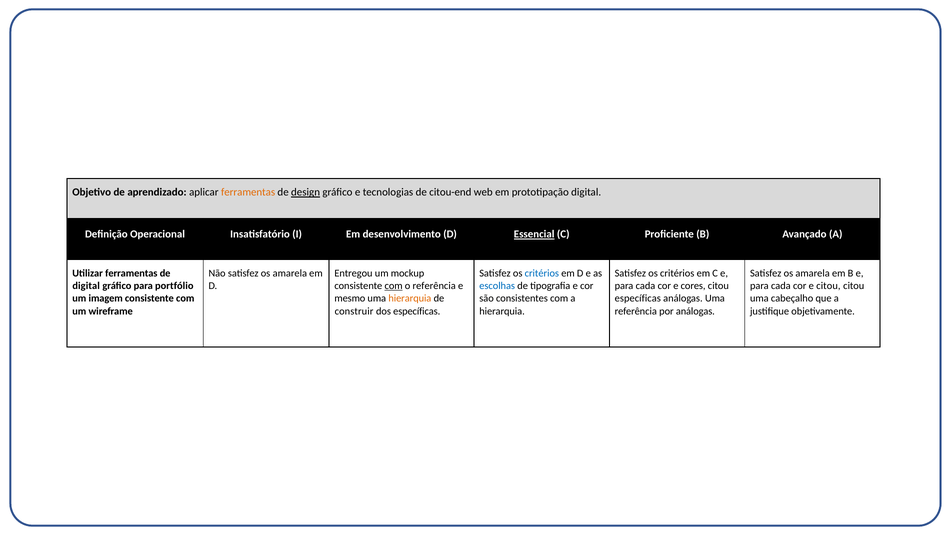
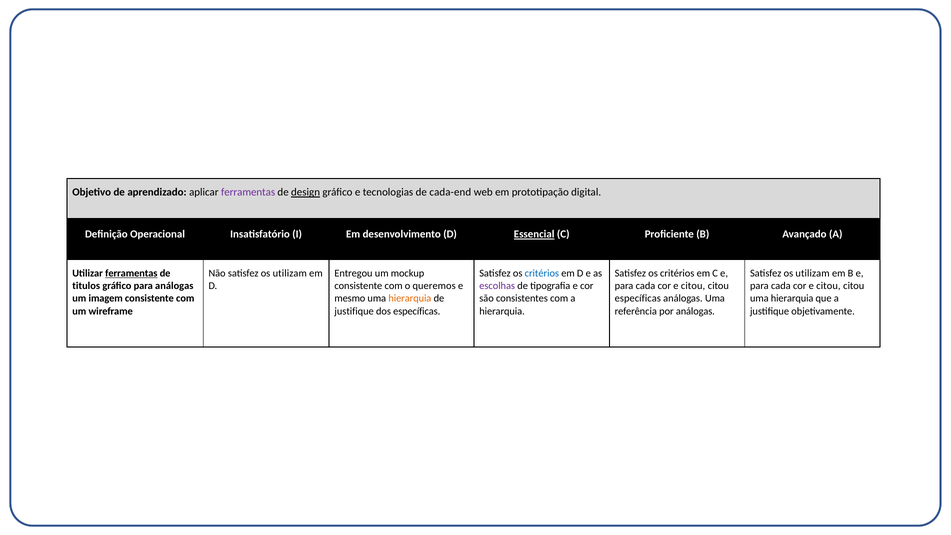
ferramentas colour: orange -> purple (248, 192)
citou-end: citou-end -> cada-end (450, 192)
ferramentas underline: none -> present (131, 273)
Não satisfez os amarela: amarela -> utilizam (290, 273)
amarela: amarela -> utilizam (813, 273)
digital: digital -> titulos (86, 286)
para portfólio: portfólio -> análogas (174, 286)
com underline: present -> none (394, 286)
o referência: referência -> queremos (434, 286)
escolhas colour: blue -> purple (497, 286)
cores: cores -> citou (693, 286)
cabeçalho: cabeçalho -> hierarquia (792, 299)
construir: construir -> justifique (354, 311)
